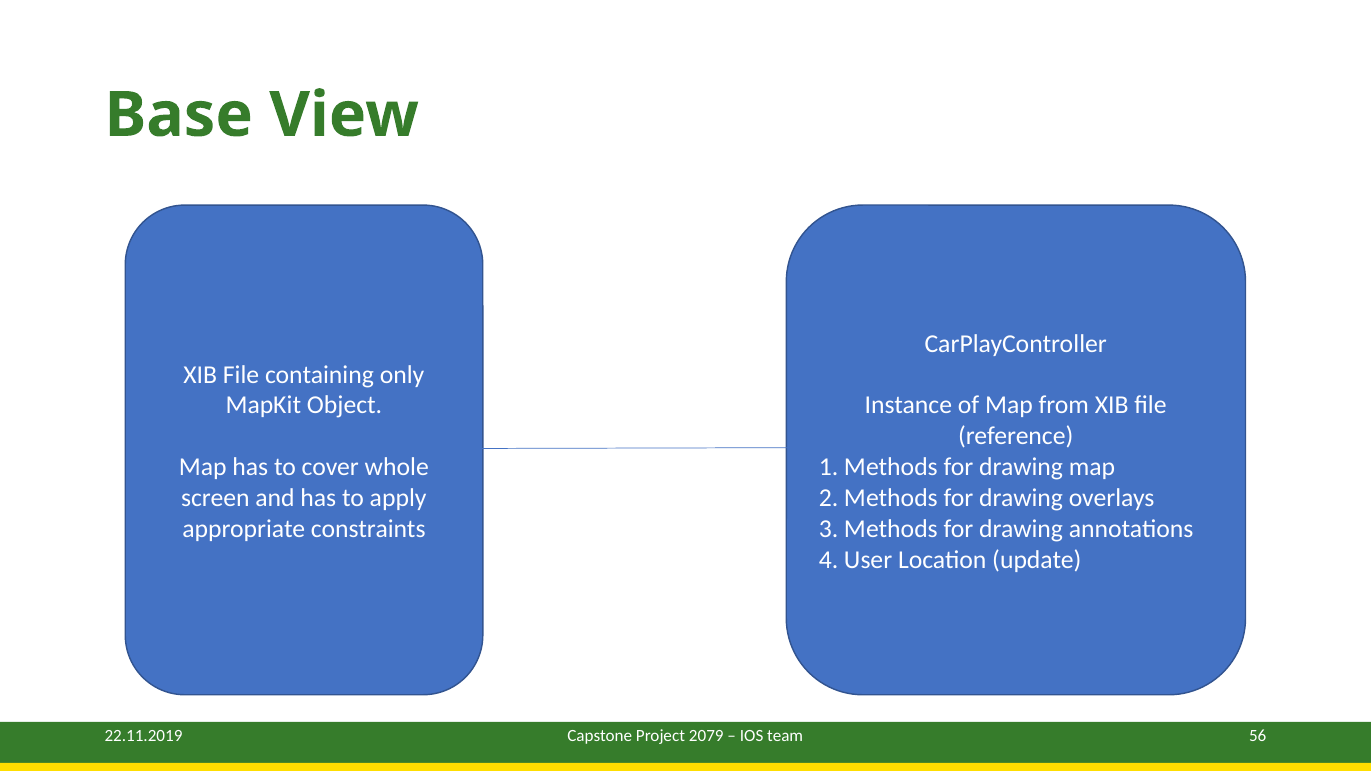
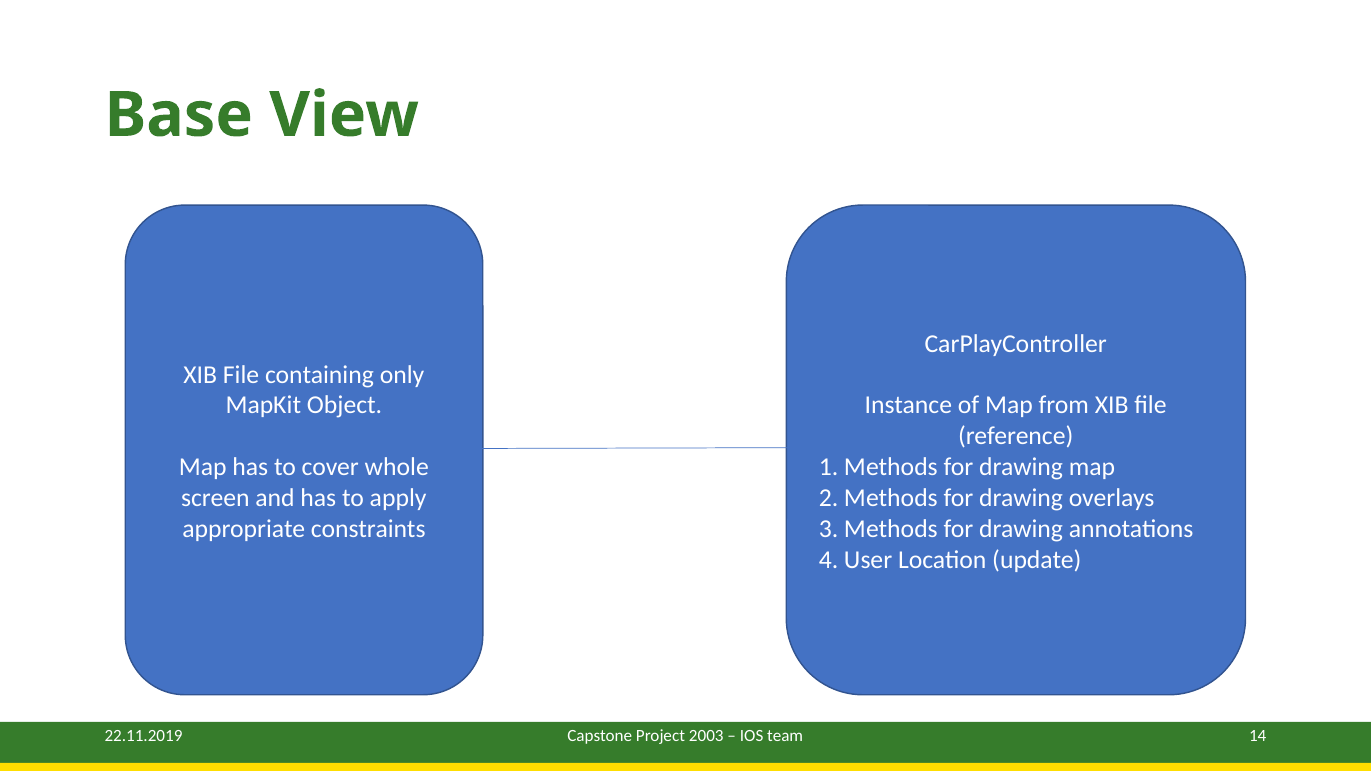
2079: 2079 -> 2003 (706, 736)
56: 56 -> 14 (1258, 736)
